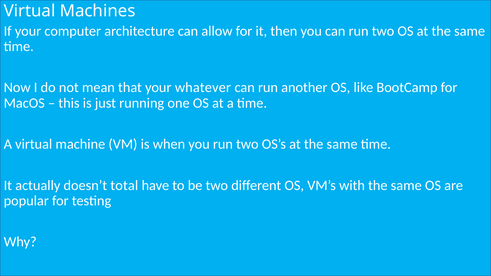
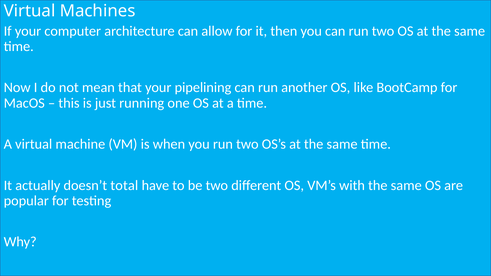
whatever: whatever -> pipelining (203, 88)
